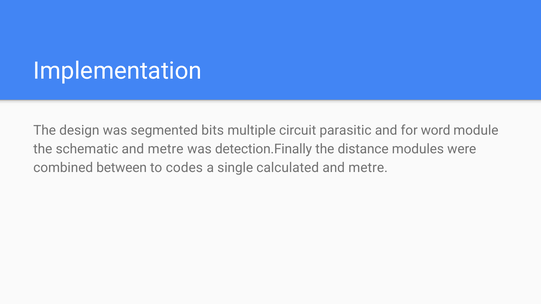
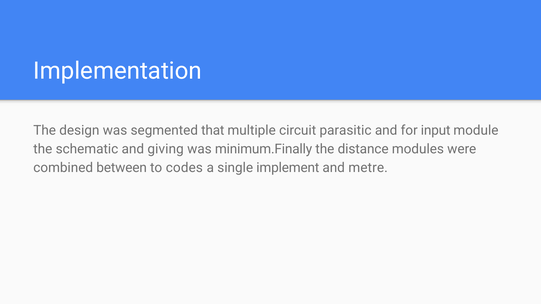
bits: bits -> that (213, 130)
word: word -> input (436, 130)
schematic and metre: metre -> giving (166, 149)
detection.Finally: detection.Finally -> minimum.Finally (264, 149)
calculated: calculated -> implement (288, 168)
